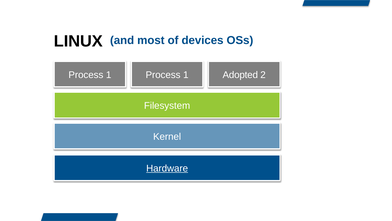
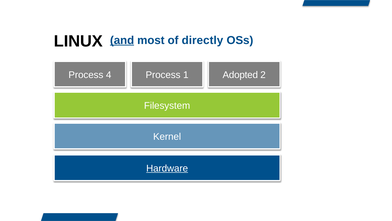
and underline: none -> present (122, 40)
devices: devices -> directly (202, 40)
1: 1 -> 4 (109, 75)
